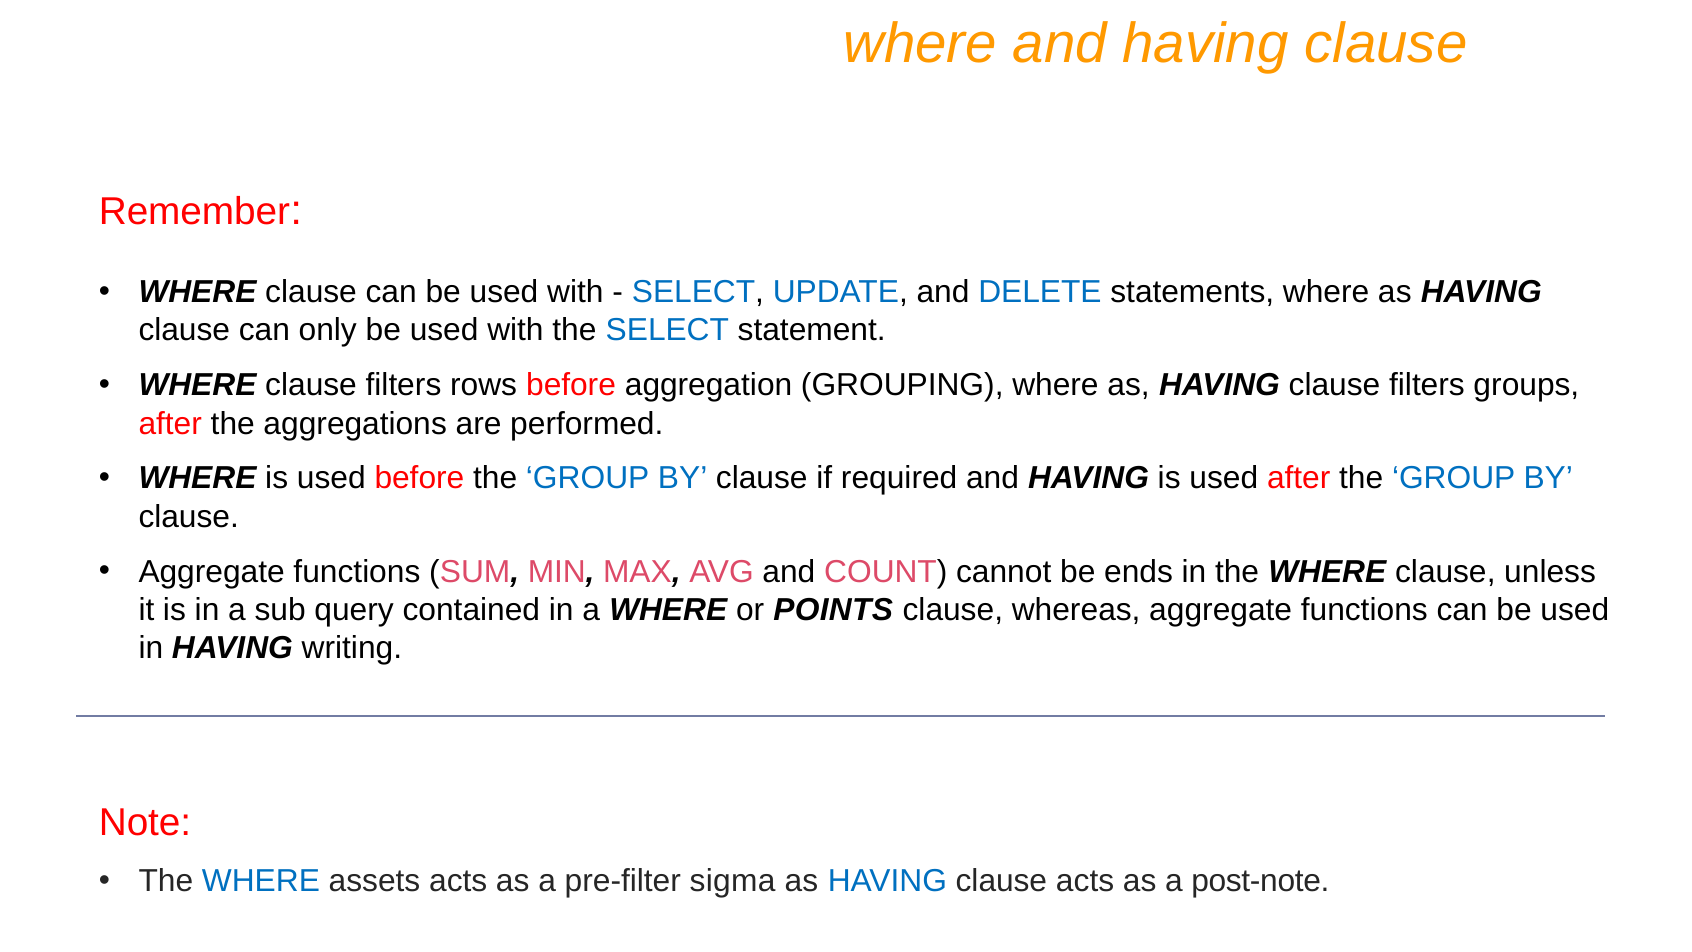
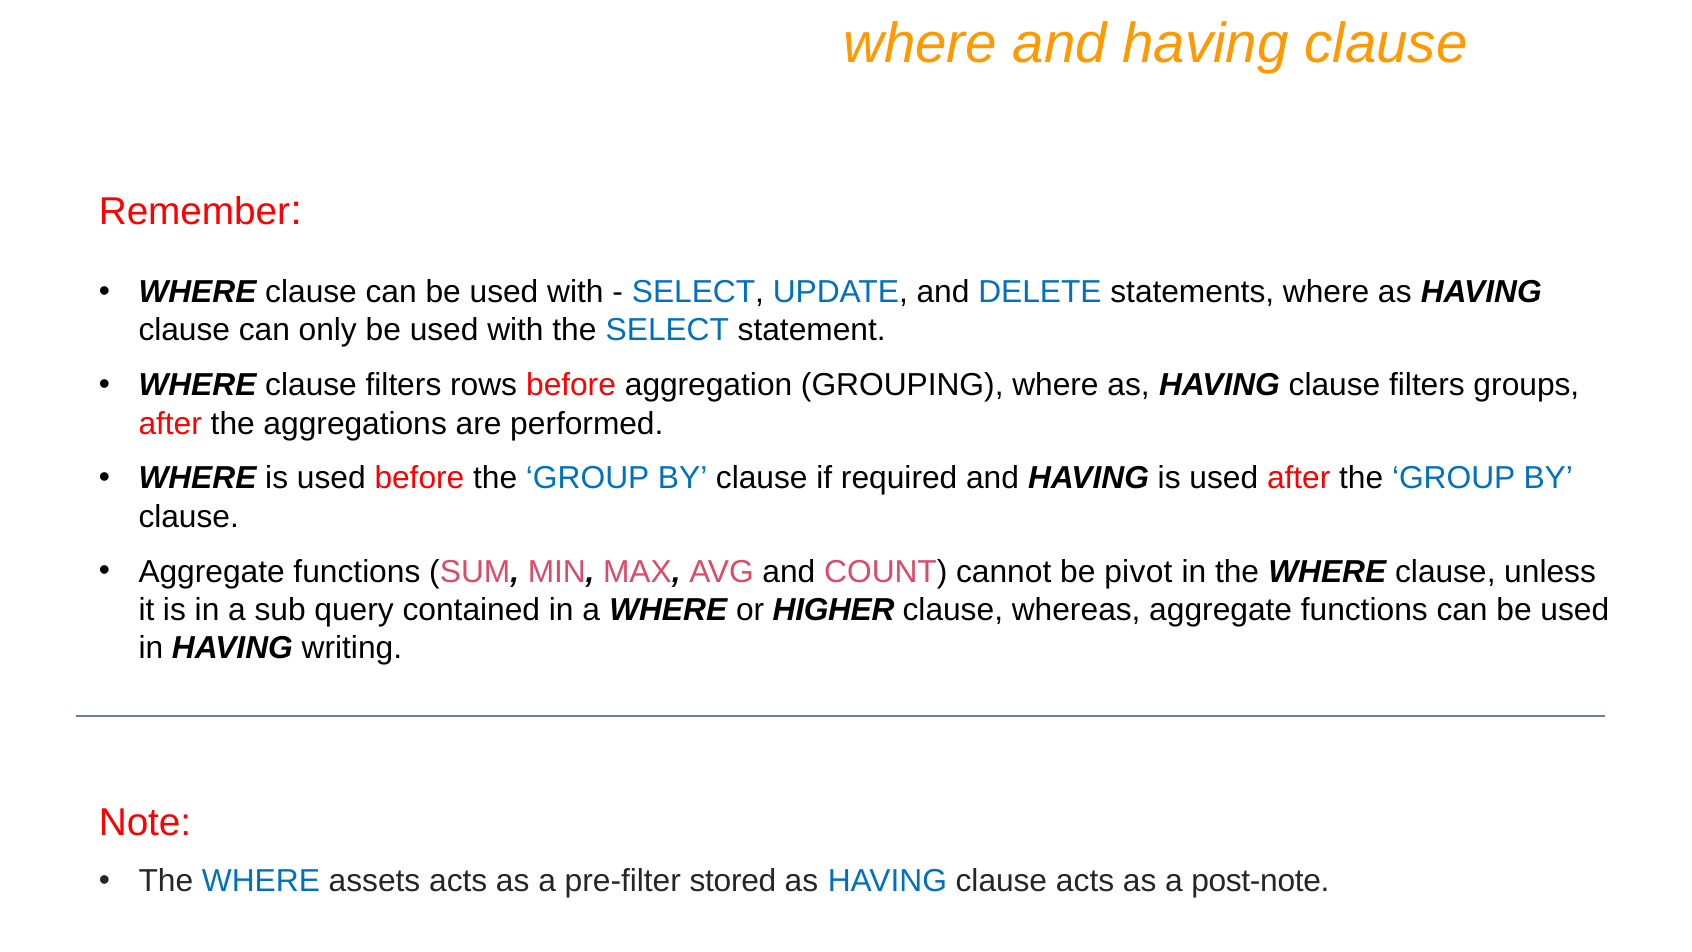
ends: ends -> pivot (1138, 571)
POINTS: POINTS -> HIGHER (834, 609)
sigma: sigma -> stored (733, 881)
